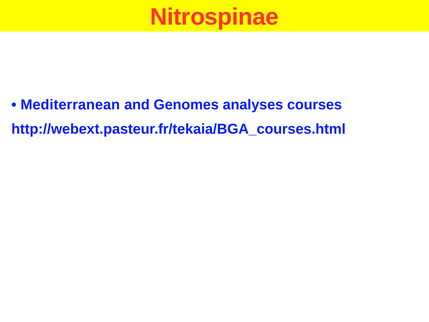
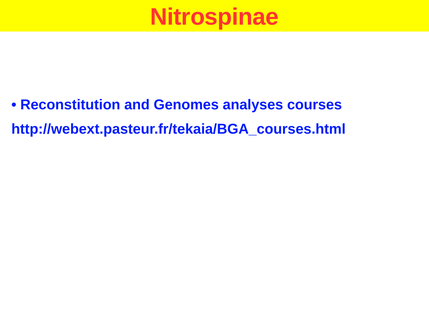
Mediterranean: Mediterranean -> Reconstitution (70, 105)
